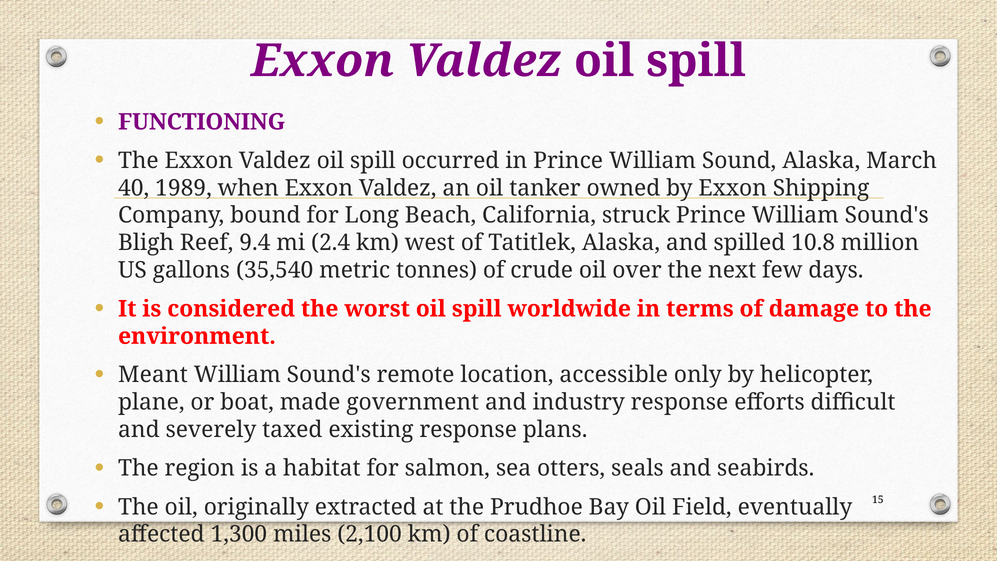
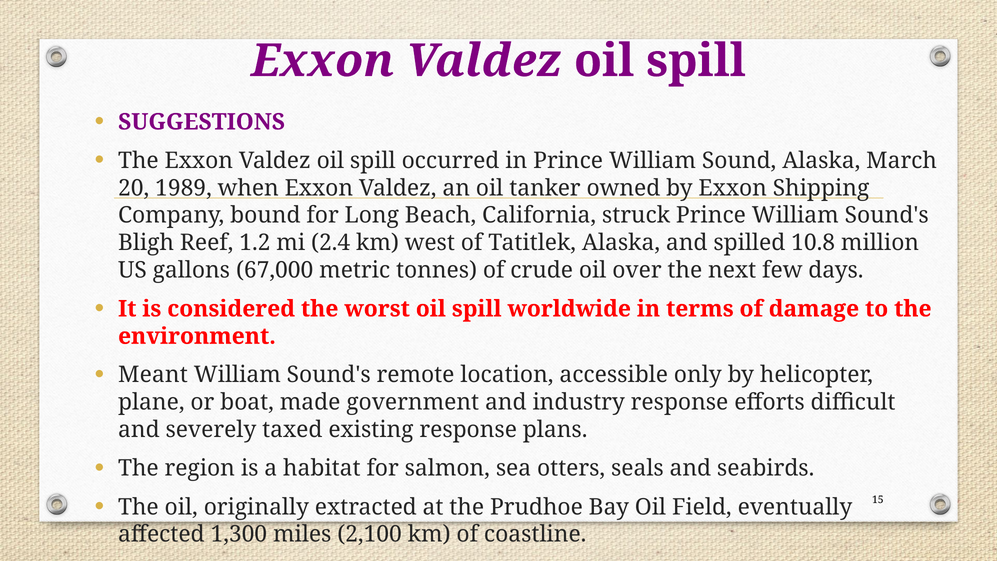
FUNCTIONING: FUNCTIONING -> SUGGESTIONS (202, 122)
40: 40 -> 20 (134, 188)
9.4: 9.4 -> 1.2 (255, 243)
35,540: 35,540 -> 67,000 (275, 270)
